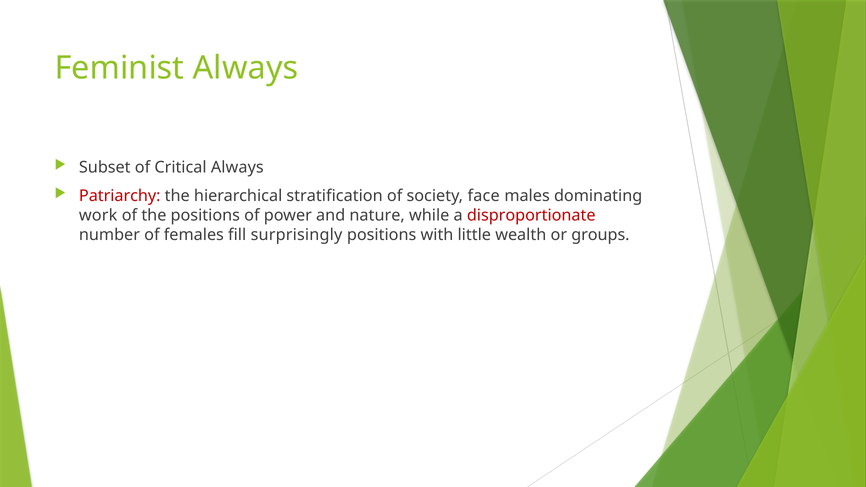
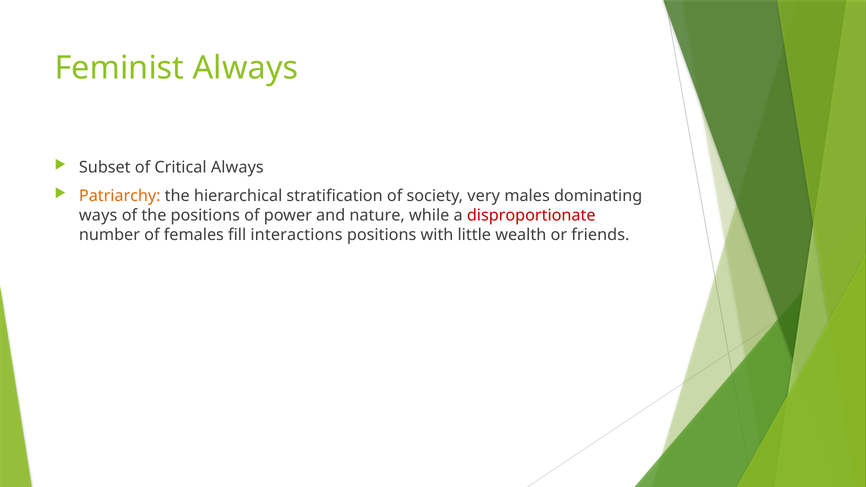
Patriarchy colour: red -> orange (120, 196)
face: face -> very (484, 196)
work: work -> ways (98, 216)
surprisingly: surprisingly -> interactions (296, 235)
groups: groups -> friends (600, 235)
